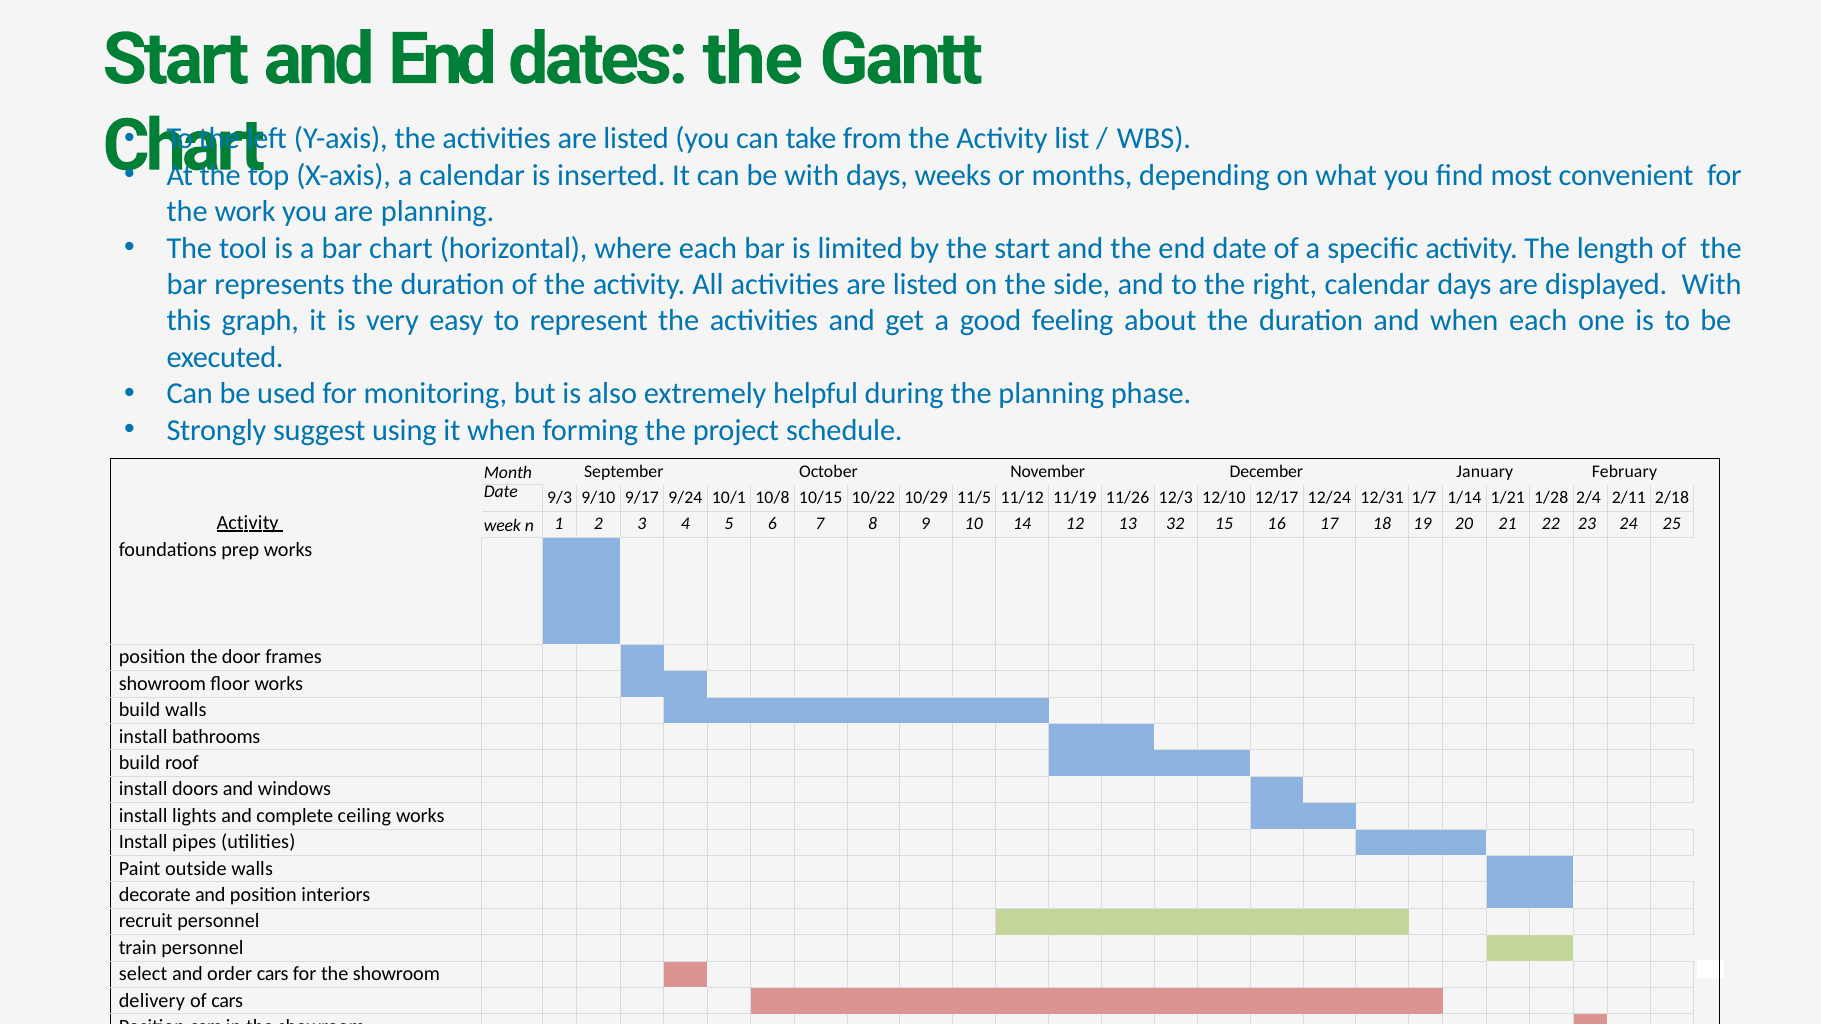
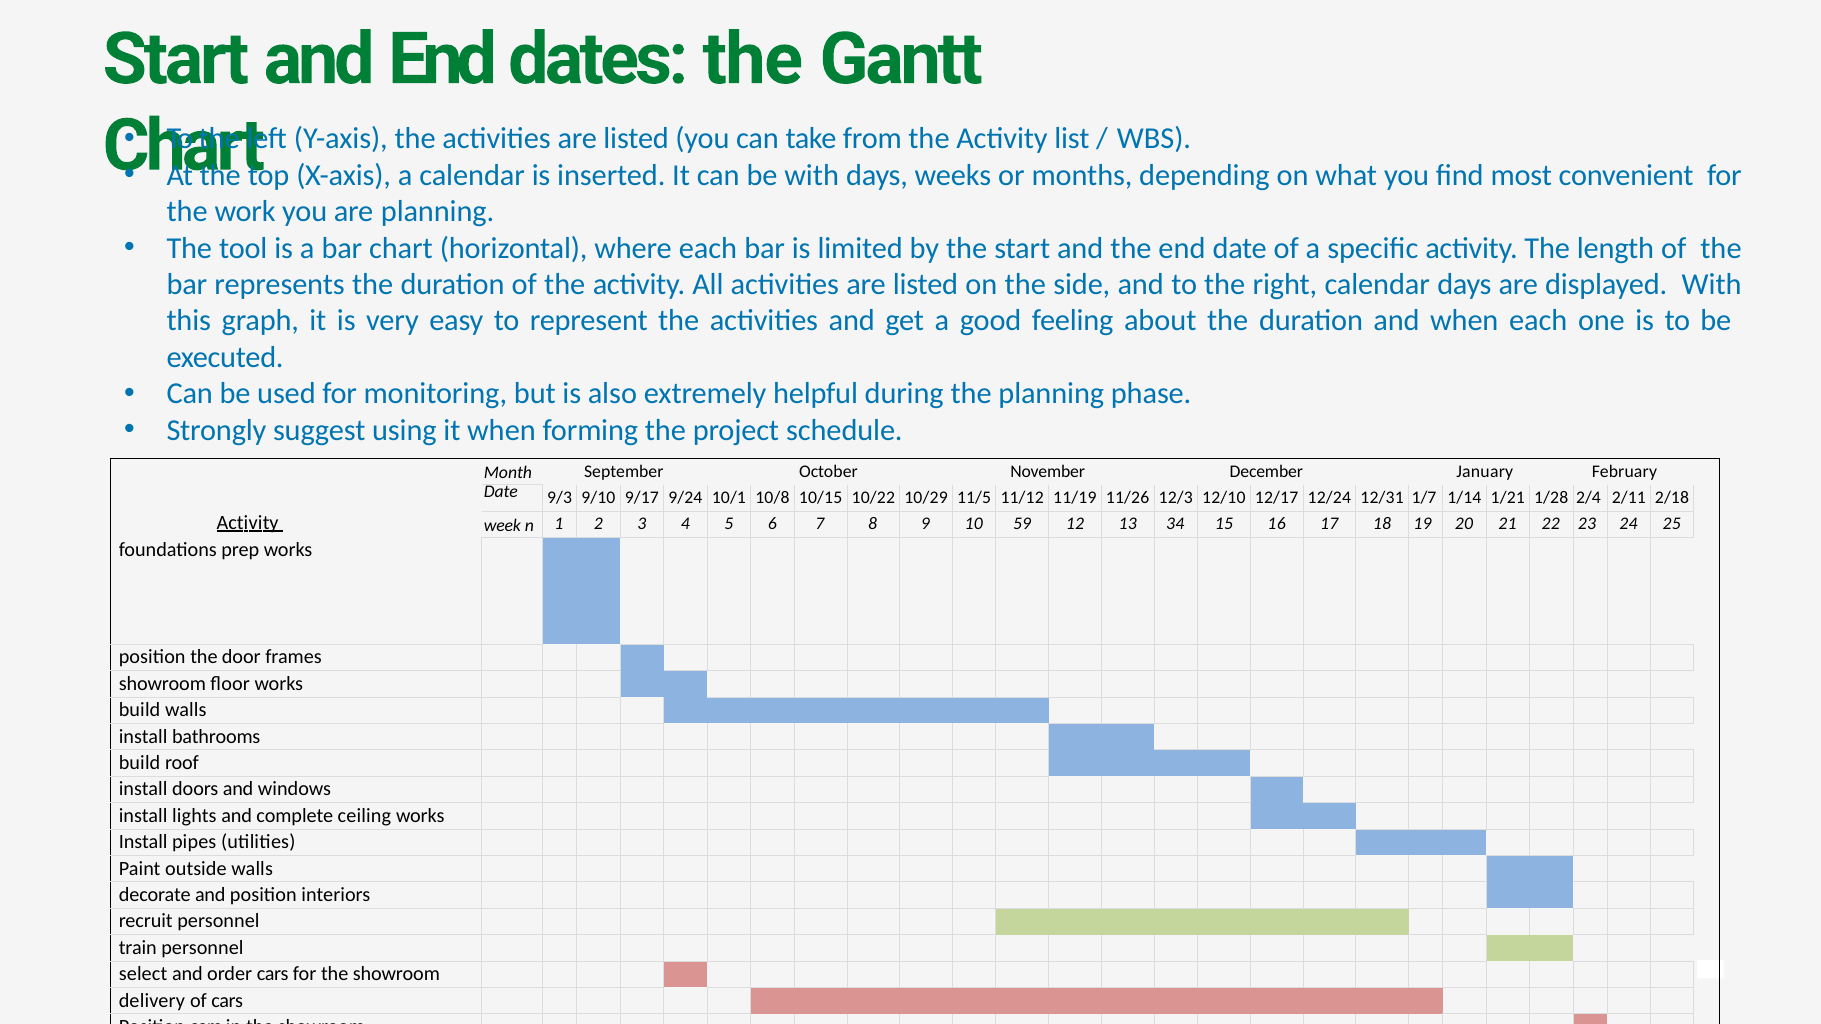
14: 14 -> 59 (1022, 524)
32: 32 -> 34 (1175, 524)
